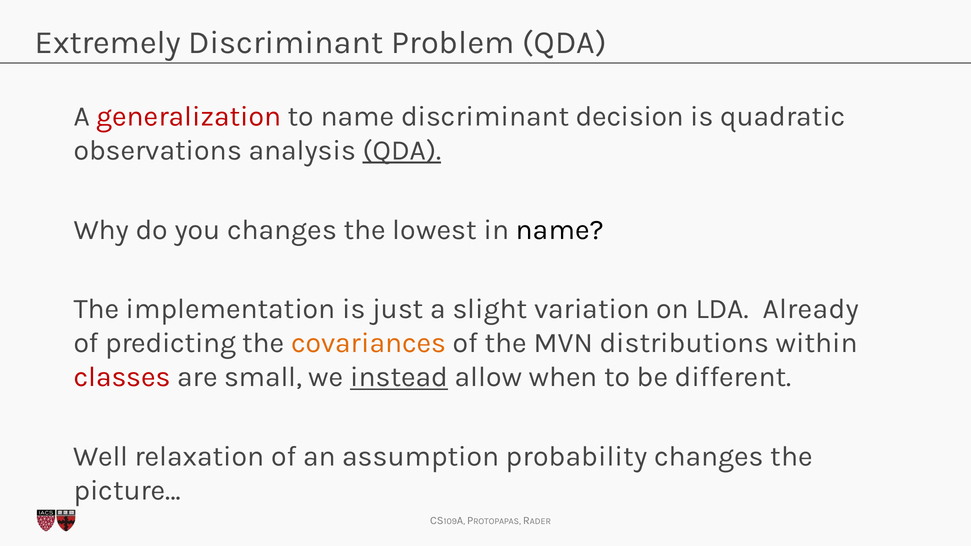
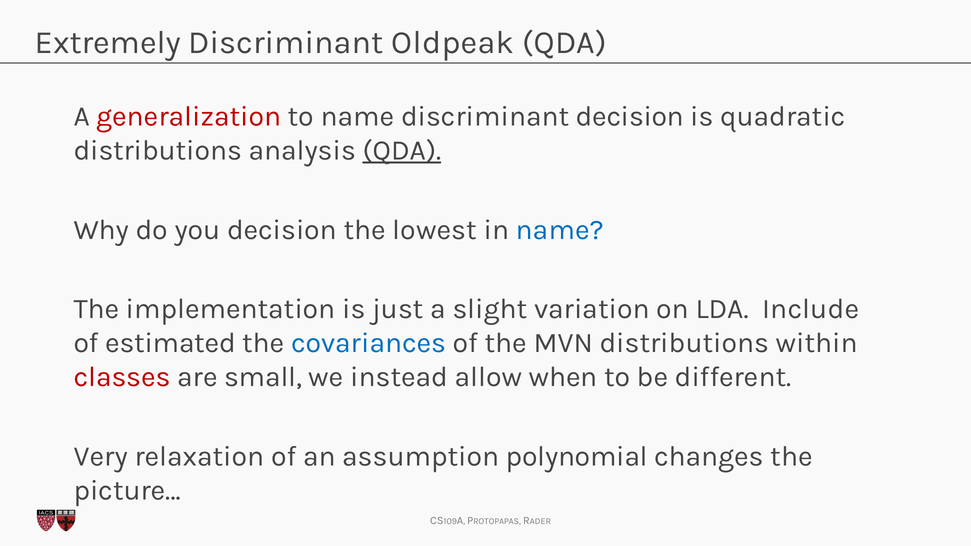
Problem: Problem -> Oldpeak (453, 43)
observations: observations -> distributions (158, 150)
you changes: changes -> decision (282, 230)
name colour: black -> blue (560, 230)
Already: Already -> Include (811, 309)
predicting: predicting -> estimated (171, 343)
covariances colour: orange -> blue (369, 343)
instead underline: present -> none (399, 377)
Well: Well -> Very (101, 456)
probability: probability -> polynomial (577, 456)
